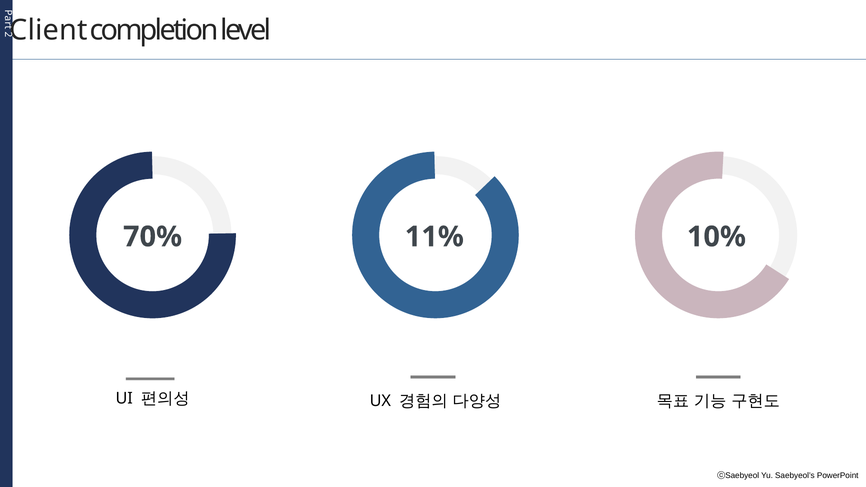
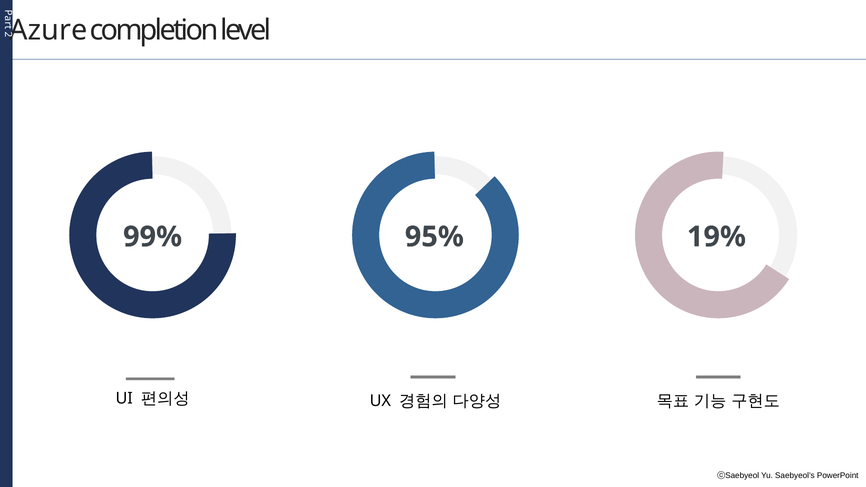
Client: Client -> Azure (48, 30)
70%: 70% -> 99% (153, 237)
11%: 11% -> 95% (434, 237)
10%: 10% -> 19% (716, 237)
